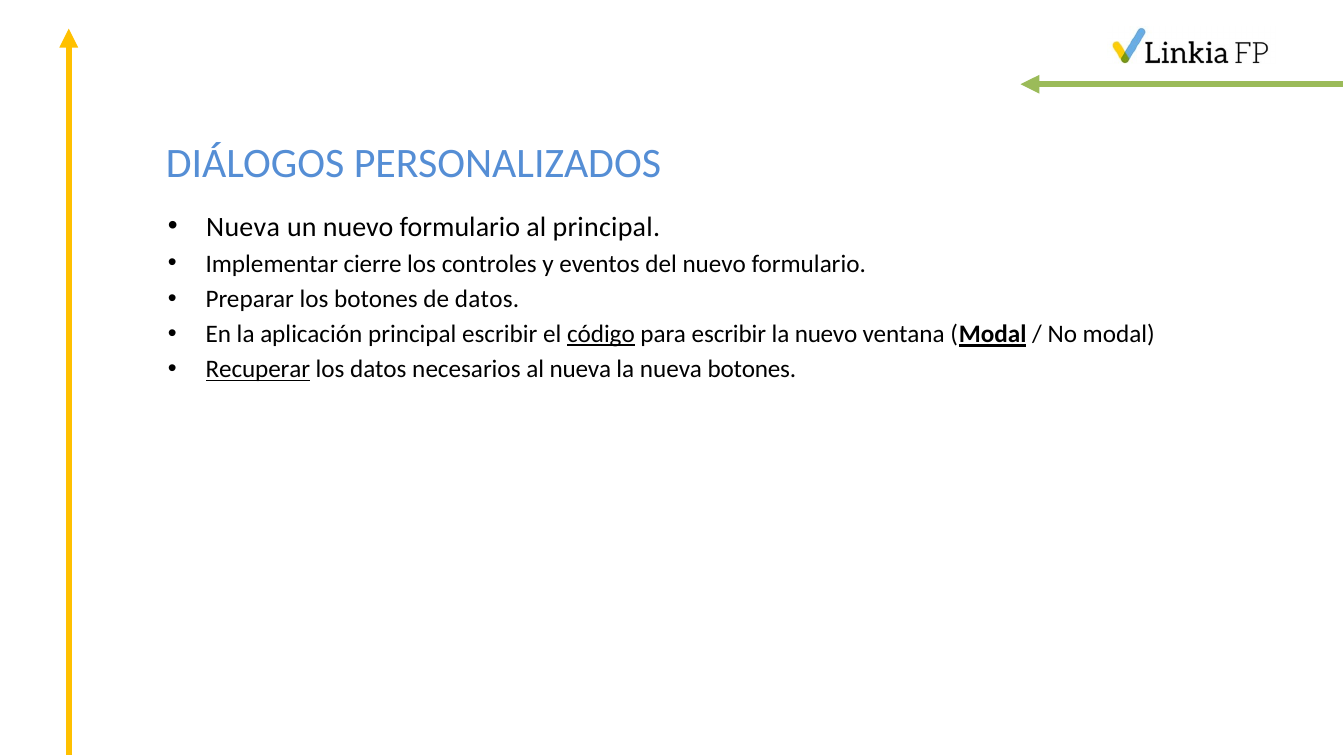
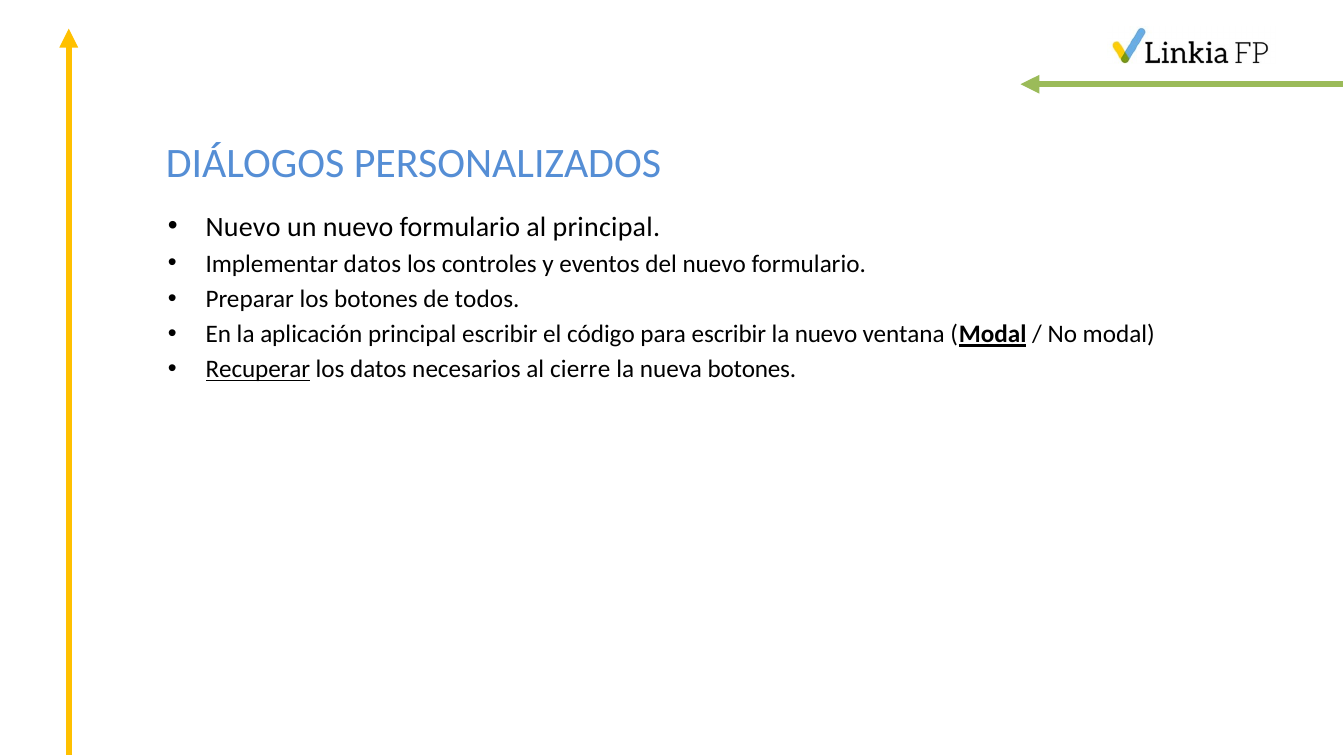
Nueva: Nueva -> Nuevo (243, 227)
Implementar cierre: cierre -> datos (372, 264)
de datos: datos -> todos (487, 299)
código underline: present -> none (601, 335)
al nueva: nueva -> cierre (580, 370)
